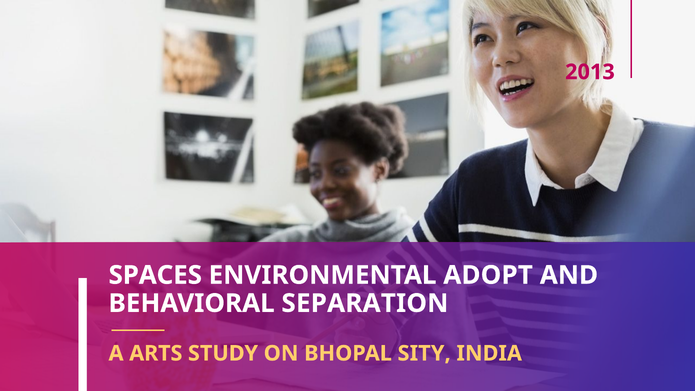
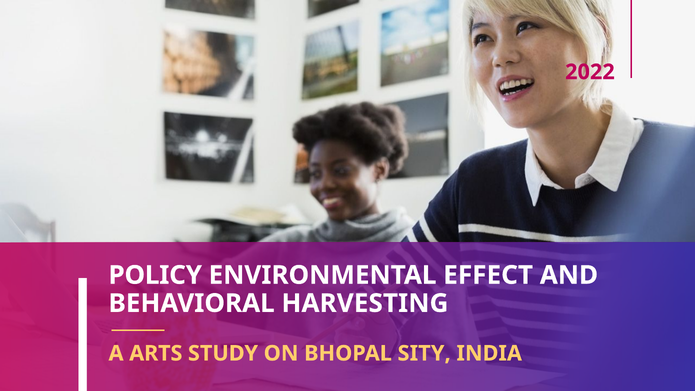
2013: 2013 -> 2022 (590, 72)
SPACES: SPACES -> POLICY (155, 275)
ADOPT: ADOPT -> EFFECT (488, 275)
SEPARATION: SEPARATION -> HARVESTING (365, 303)
